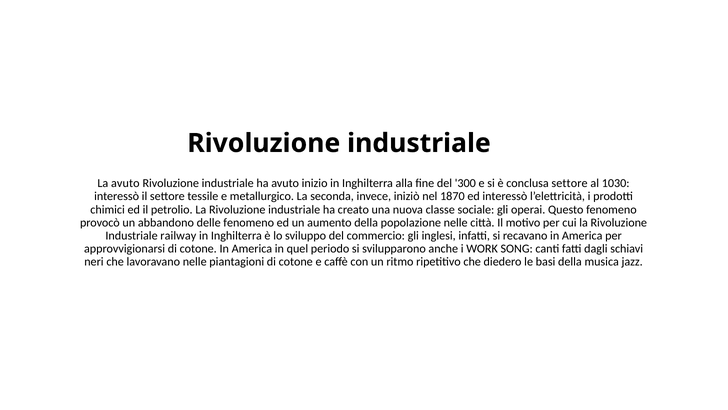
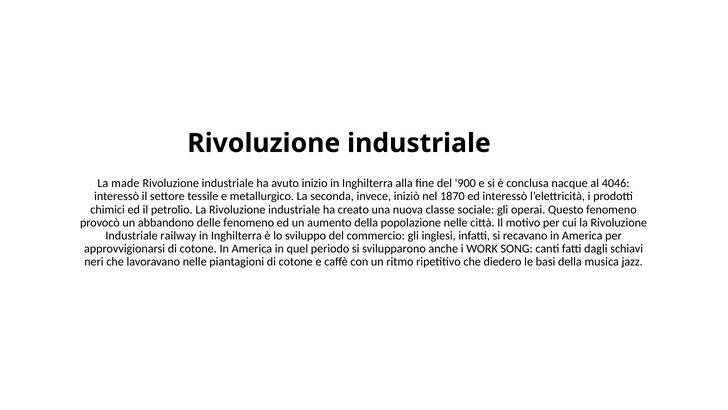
La avuto: avuto -> made (125, 183)
300: 300 -> 900 (465, 183)
conclusa settore: settore -> nacque (570, 183)
1030: 1030 -> 4046 (616, 183)
